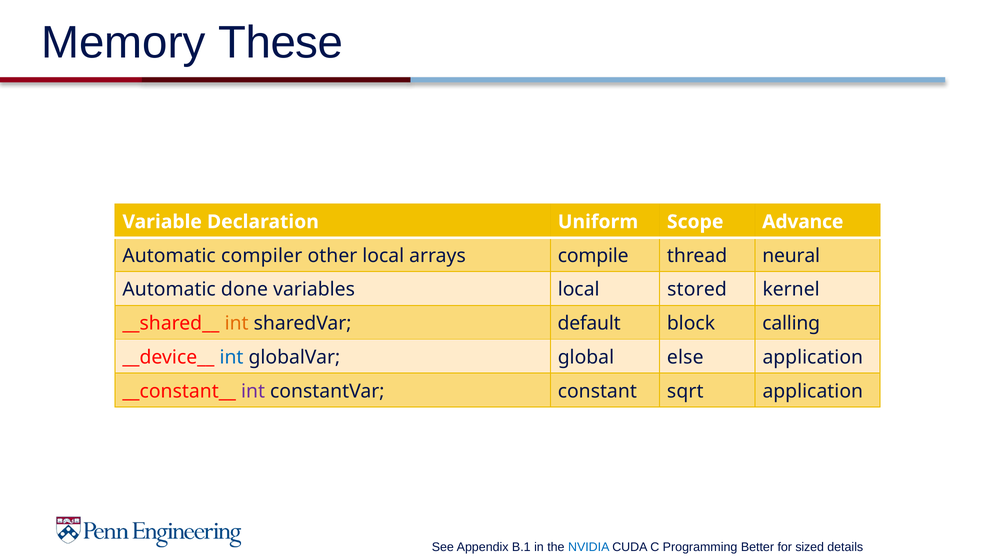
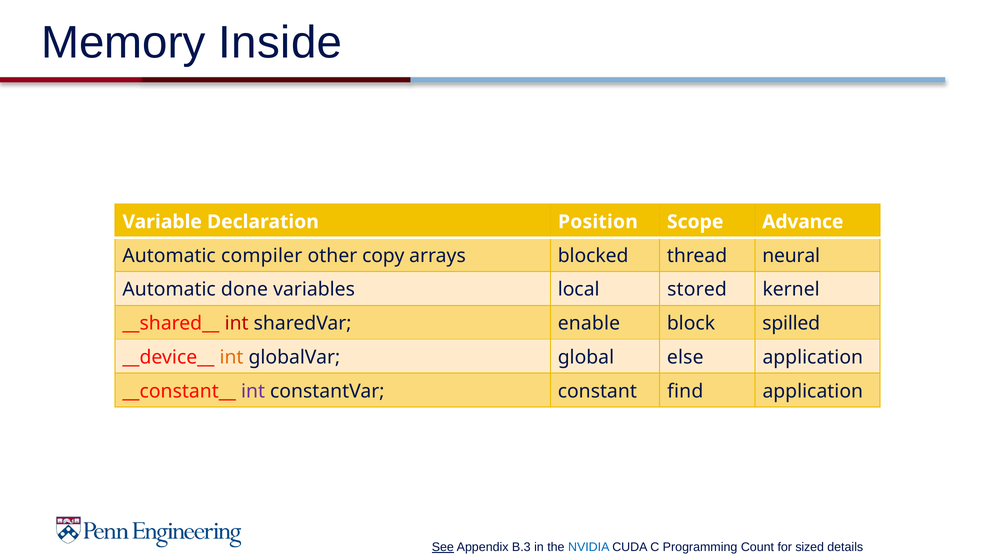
These: These -> Inside (280, 43)
Uniform: Uniform -> Position (598, 222)
other local: local -> copy (383, 256)
compile: compile -> blocked (593, 256)
int colour: orange -> red (237, 323)
default: default -> enable (589, 323)
calling: calling -> spilled (791, 323)
int colour: blue -> orange (231, 357)
sqrt: sqrt -> find (685, 391)
See underline: none -> present (443, 547)
B.1: B.1 -> B.3 (521, 547)
Better: Better -> Count (757, 547)
